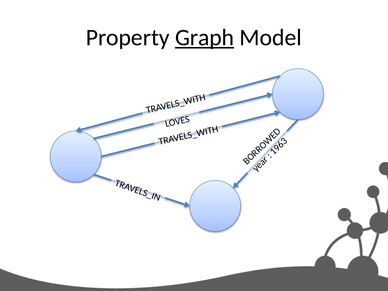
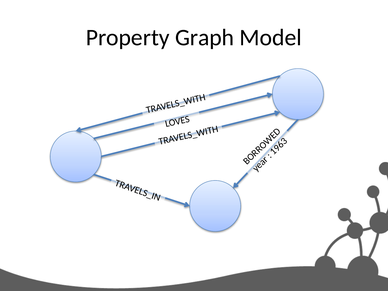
Graph underline: present -> none (205, 38)
